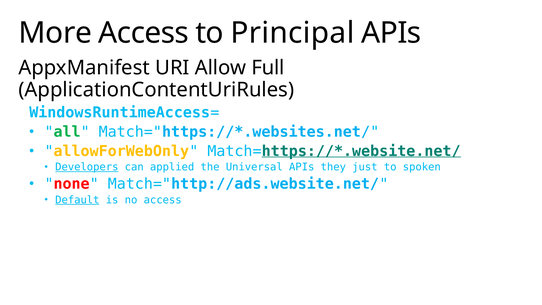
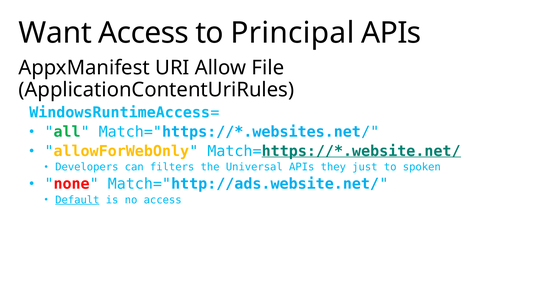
More: More -> Want (55, 33)
Full: Full -> File (268, 68)
Developers underline: present -> none (87, 167)
applied: applied -> filters (172, 167)
